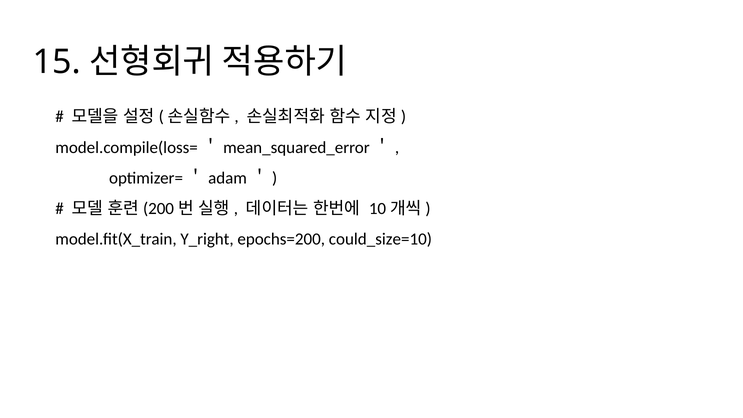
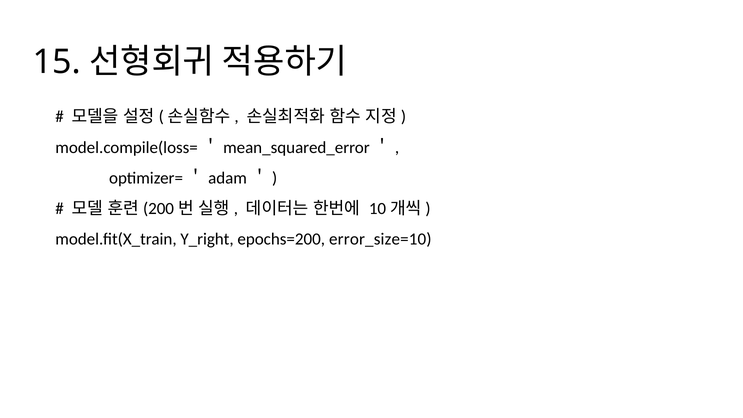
could_size=10: could_size=10 -> error_size=10 (380, 239)
